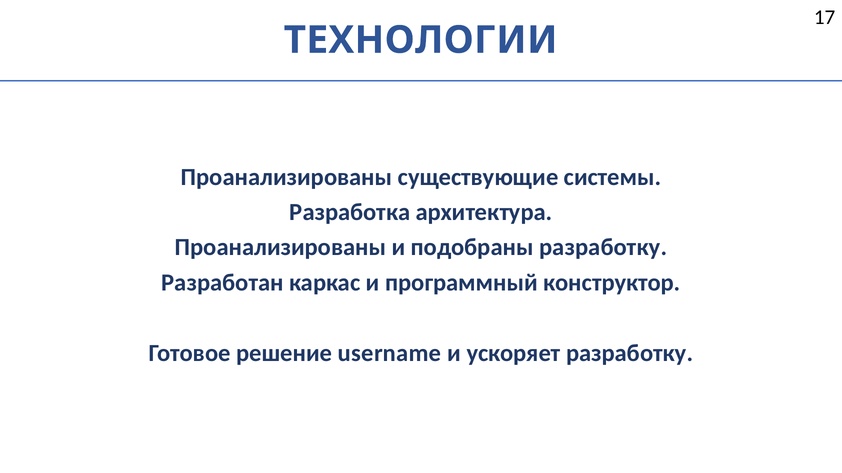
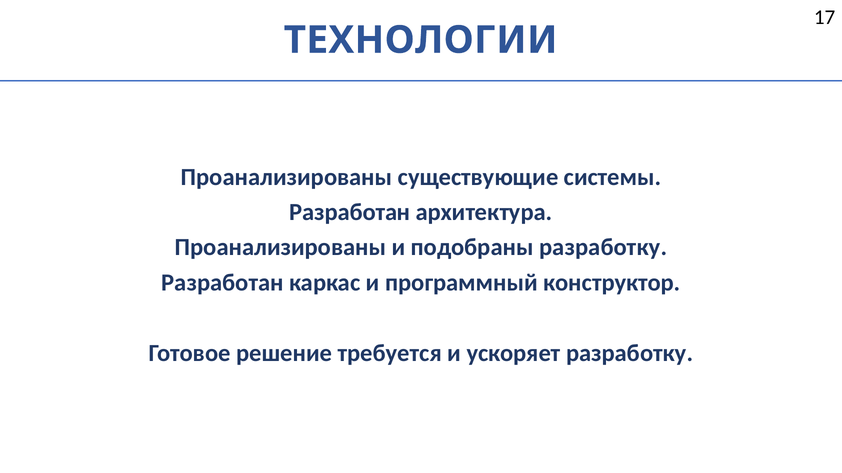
Разработка: Разработка -> Разработан (350, 212)
username: username -> требуется (390, 353)
